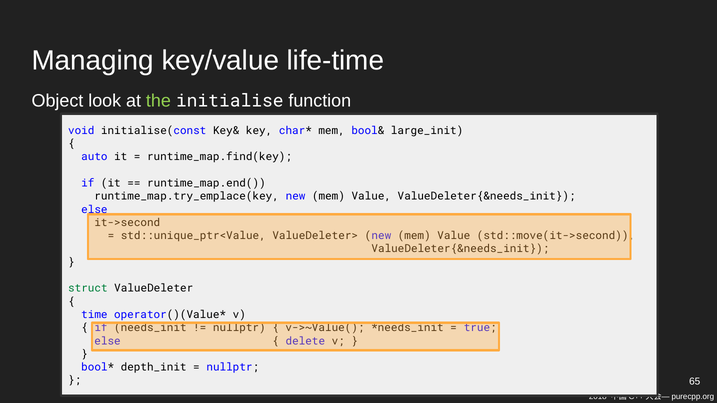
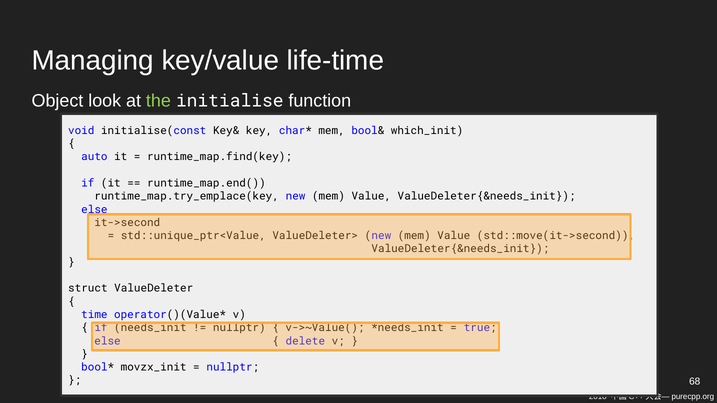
large_init: large_init -> which_init (427, 131)
struct colour: green -> black (88, 289)
depth_init: depth_init -> movzx_init (154, 367)
65: 65 -> 68 (695, 382)
